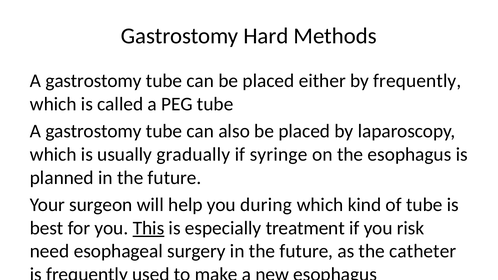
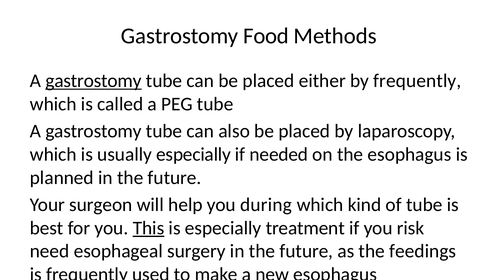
Hard: Hard -> Food (266, 36)
gastrostomy underline: none -> present (94, 81)
usually gradually: gradually -> especially (194, 154)
syringe: syringe -> needed (279, 154)
catheter: catheter -> feedings (423, 251)
